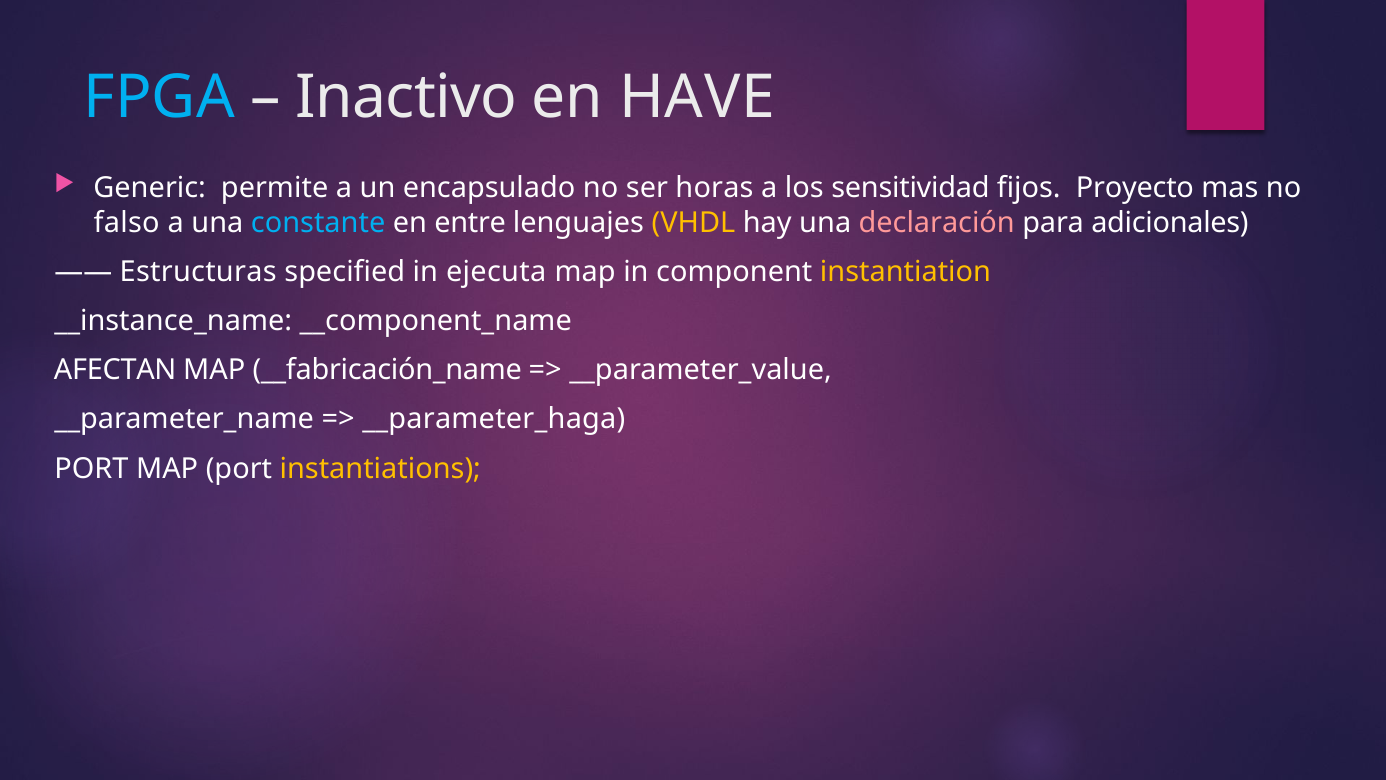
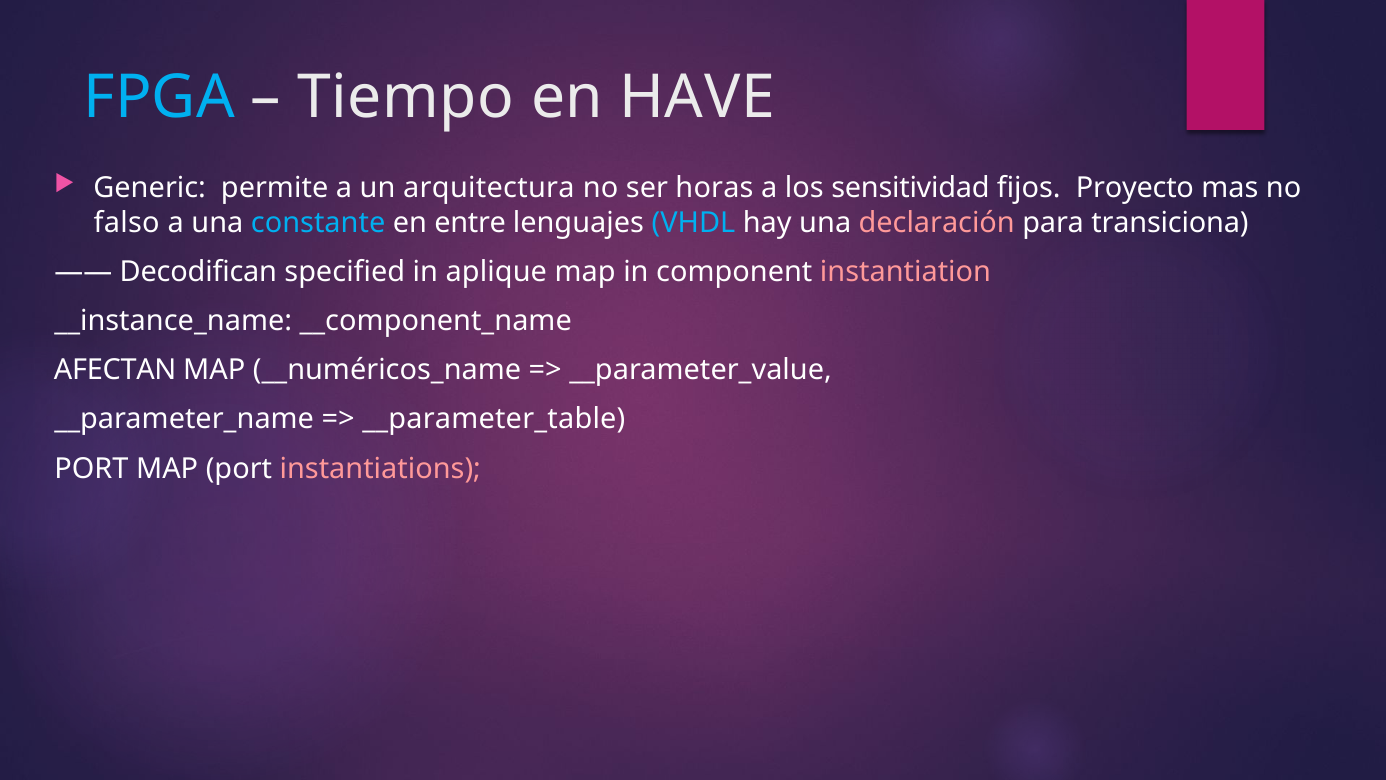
Inactivo: Inactivo -> Tiempo (406, 97)
encapsulado: encapsulado -> arquitectura (489, 188)
VHDL colour: yellow -> light blue (693, 223)
adicionales: adicionales -> transiciona (1170, 223)
Estructuras: Estructuras -> Decodifican (198, 272)
ejecuta: ejecuta -> aplique (496, 272)
instantiation colour: yellow -> pink (905, 272)
__fabricación_name: __fabricación_name -> __numéricos_name (387, 370)
__parameter_haga: __parameter_haga -> __parameter_table (494, 419)
instantiations colour: yellow -> pink (380, 468)
